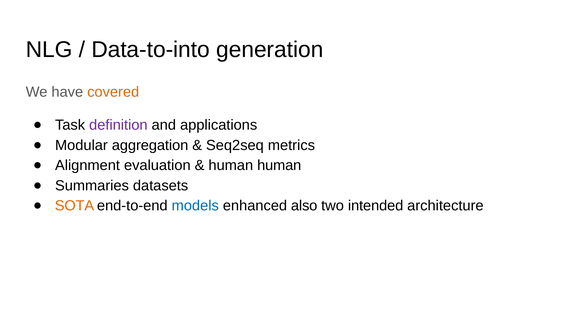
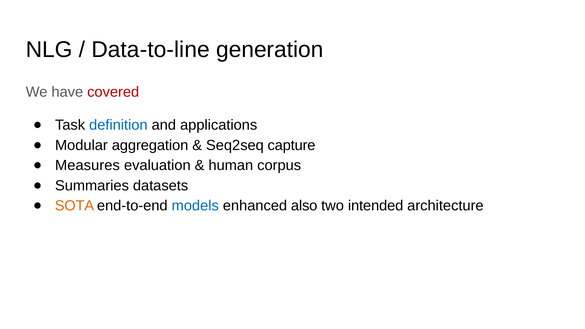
Data-to-into: Data-to-into -> Data-to-line (151, 50)
covered colour: orange -> red (113, 92)
definition colour: purple -> blue (118, 125)
metrics: metrics -> capture (292, 145)
Alignment: Alignment -> Measures (87, 166)
human human: human -> corpus (279, 166)
